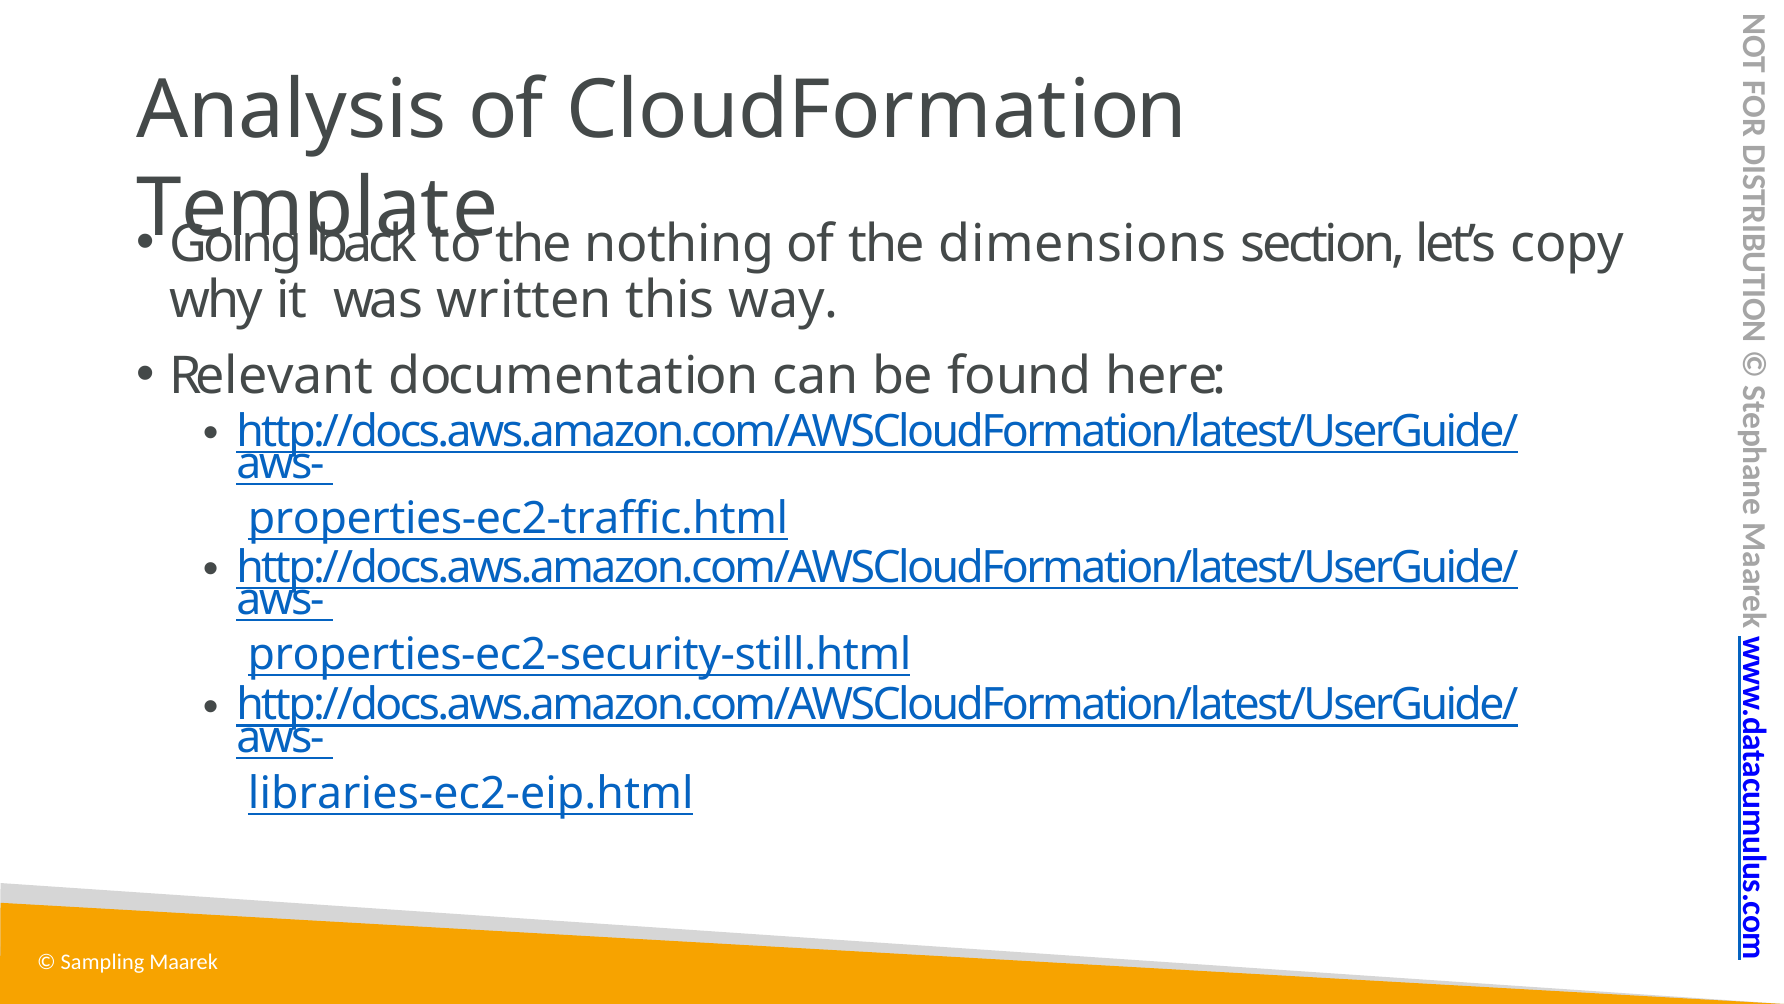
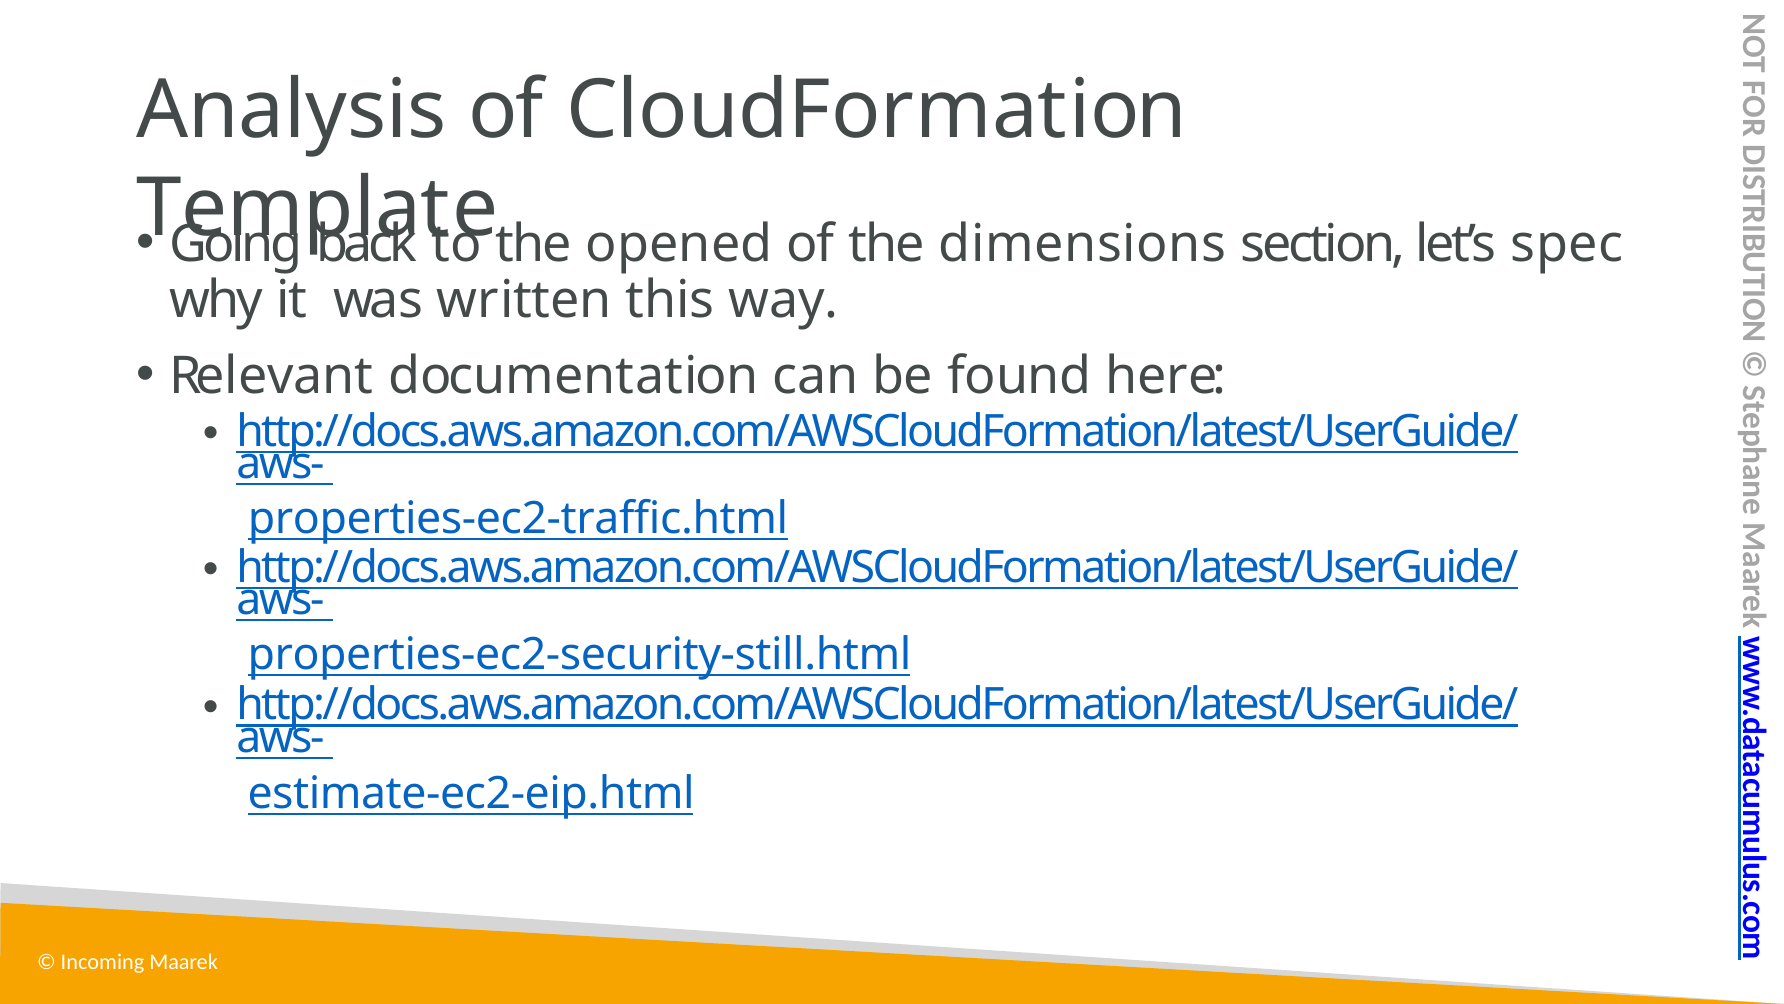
nothing: nothing -> opened (679, 244)
copy: copy -> spec (1567, 244)
libraries-ec2-eip.html: libraries-ec2-eip.html -> estimate-ec2-eip.html (471, 793)
Sampling: Sampling -> Incoming (103, 962)
